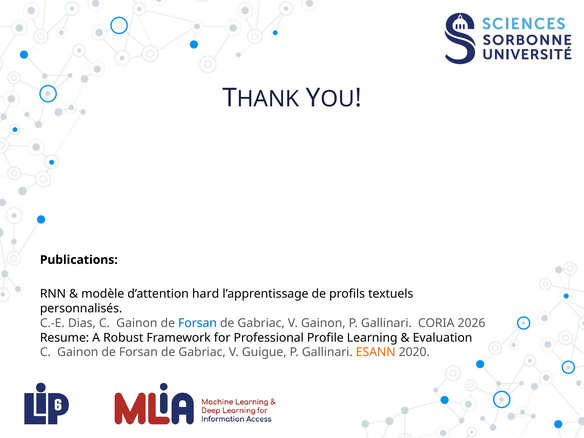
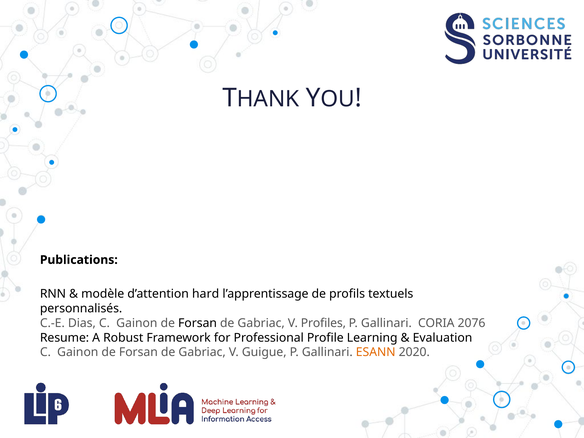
Forsan colour: blue -> black (198, 323)
V Gainon: Gainon -> Profiles (323, 323)
2026: 2026 -> 2076 (472, 323)
